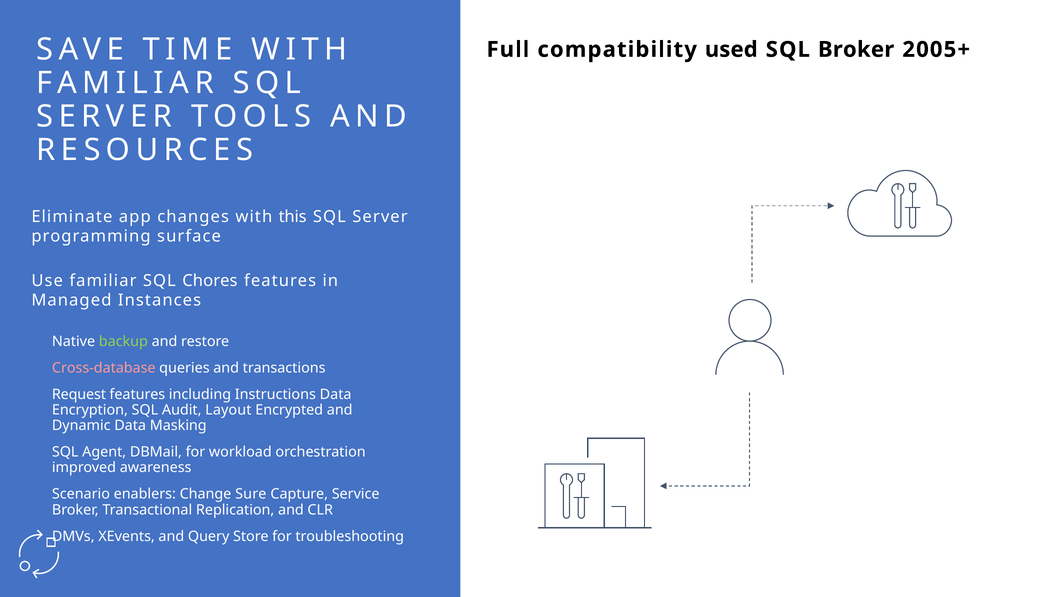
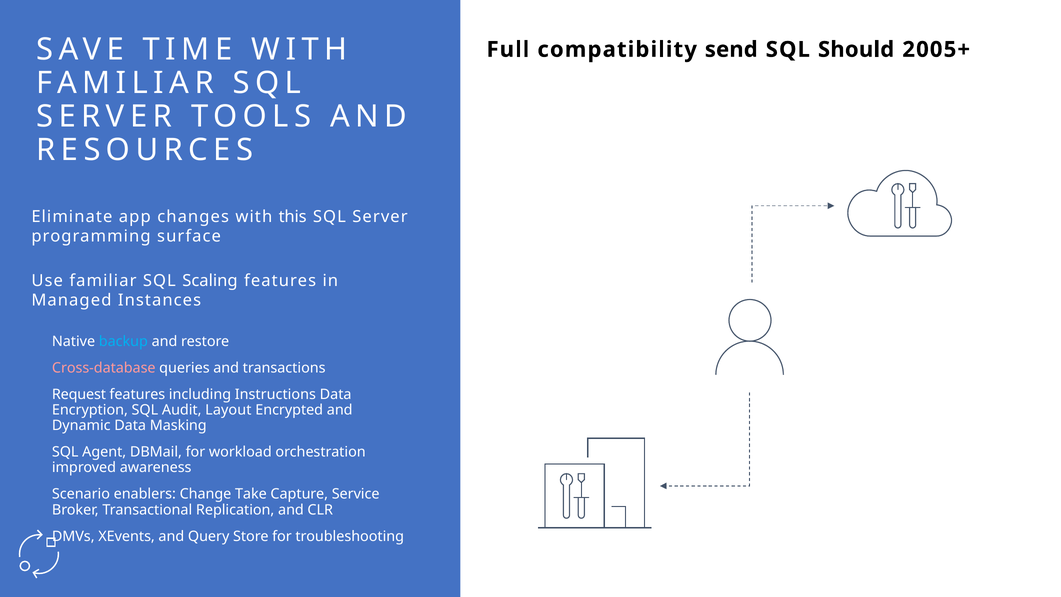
used: used -> send (731, 50)
SQL Broker: Broker -> Should (856, 50)
Chores: Chores -> Scaling (210, 281)
backup colour: light green -> light blue (123, 341)
Sure: Sure -> Take (251, 494)
